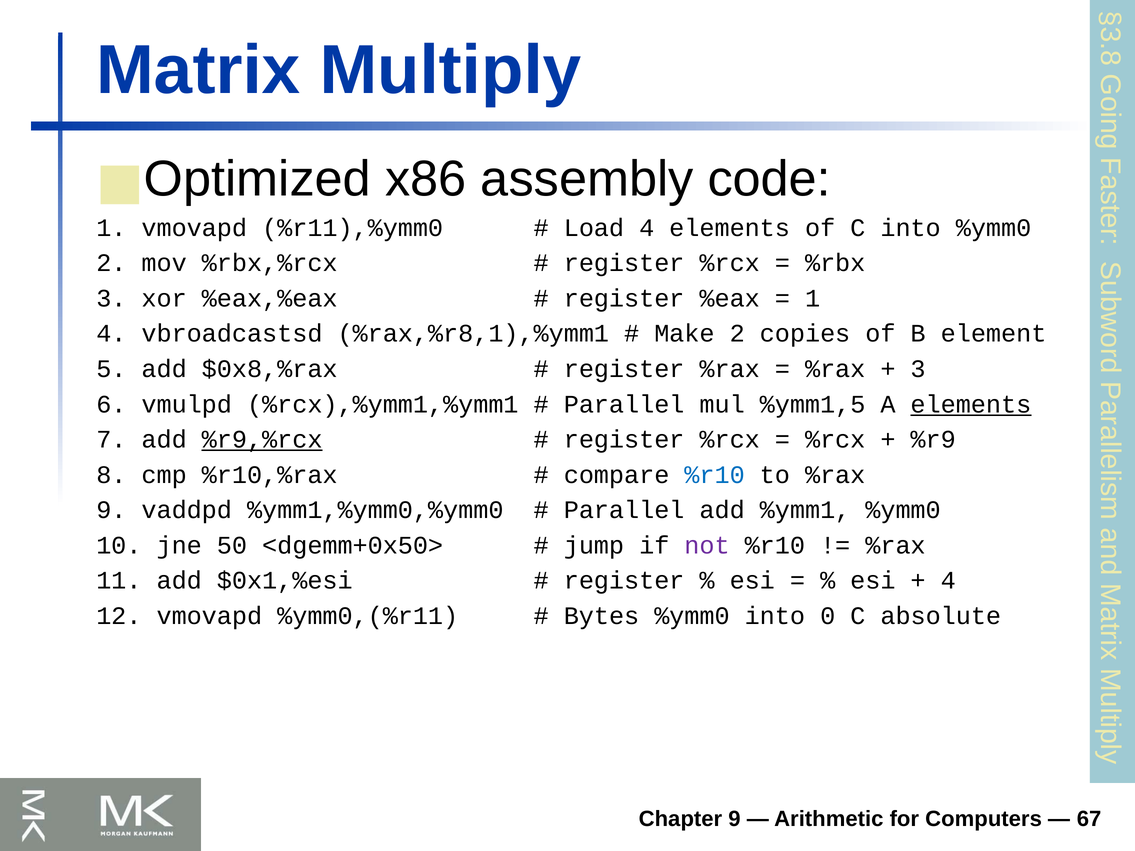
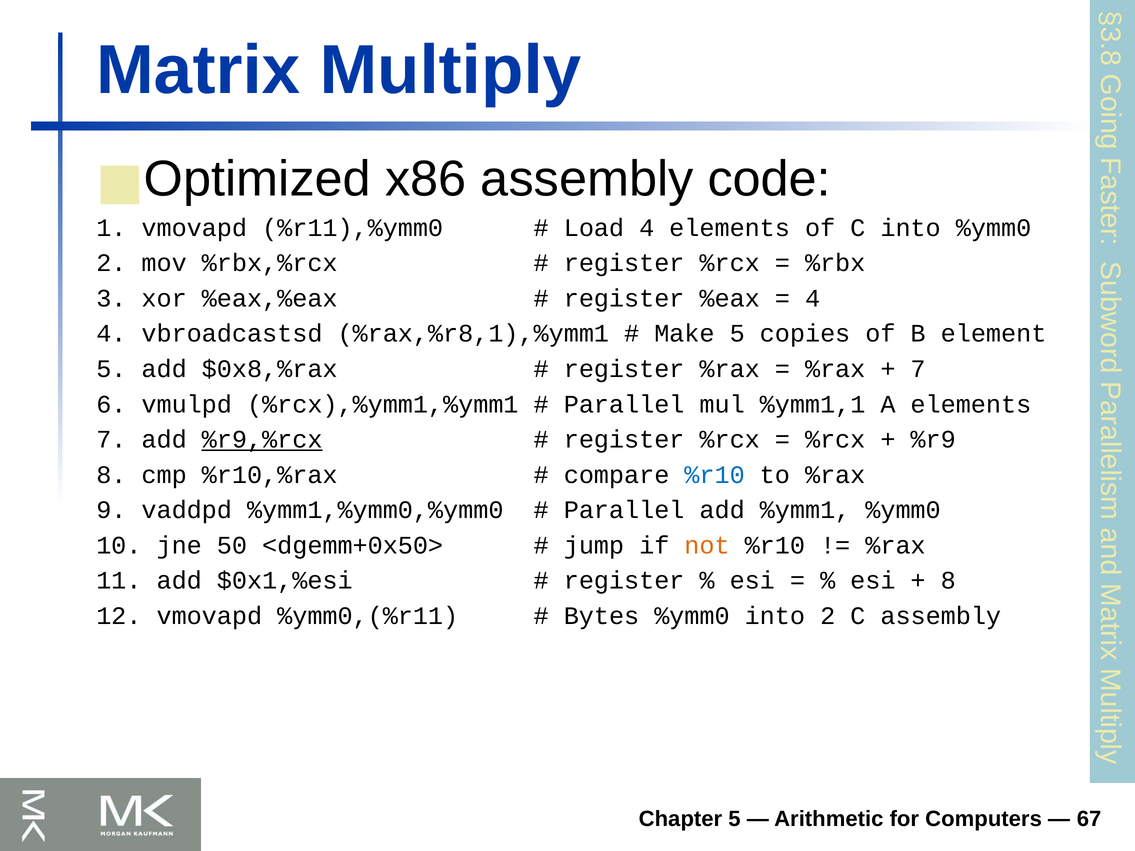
1: 1 -> 4 (813, 298)
Make 2: 2 -> 5 (737, 334)
3: 3 -> 7 (918, 369)
%ymm1,5: %ymm1,5 -> %ymm1,1 (813, 404)
elements underline: present -> none (971, 404)
not colour: purple -> orange (707, 546)
4: 4 -> 8 (948, 581)
into 0: 0 -> 2 (828, 616)
C absolute: absolute -> assembly (941, 616)
Chapter 9: 9 -> 5 (734, 819)
